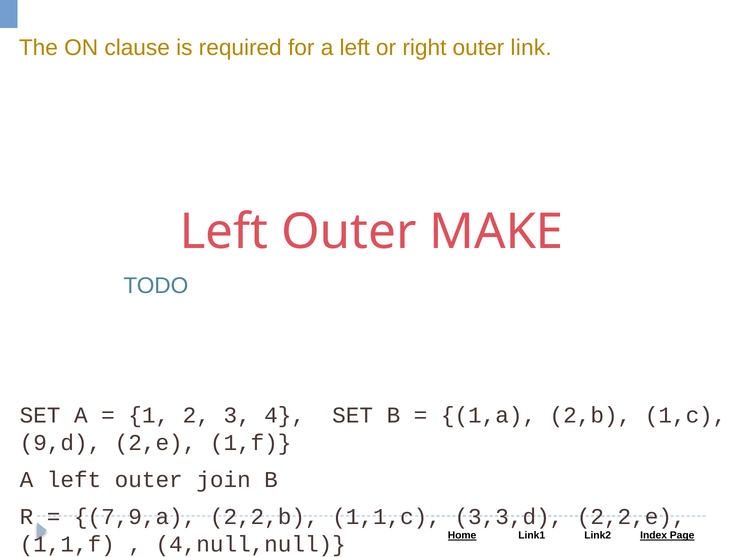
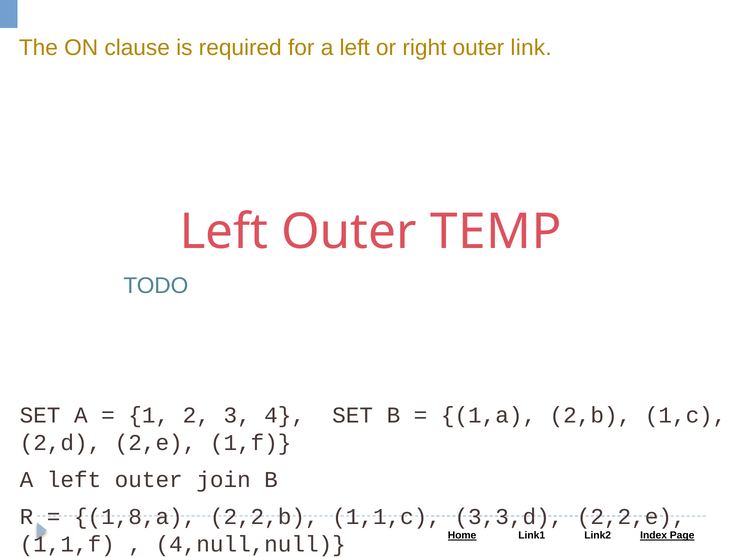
MAKE: MAKE -> TEMP (496, 232)
9,d: 9,d -> 2,d (60, 443)
7,9,a: 7,9,a -> 1,8,a (135, 517)
